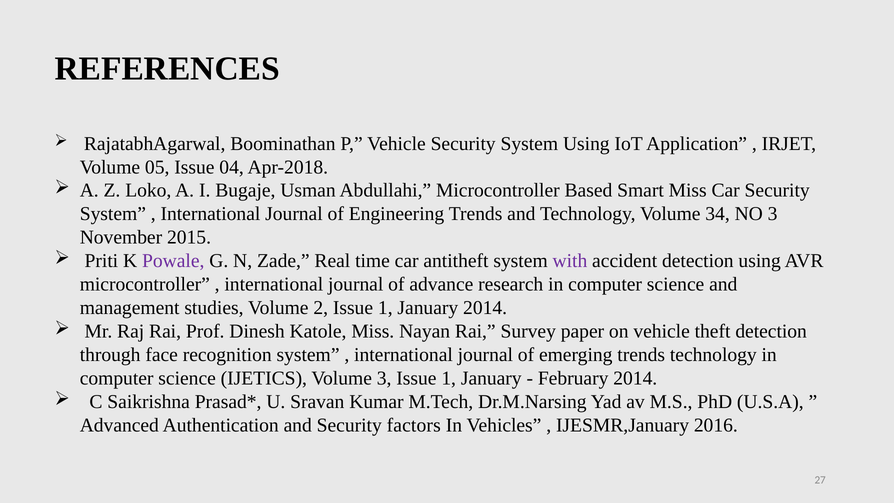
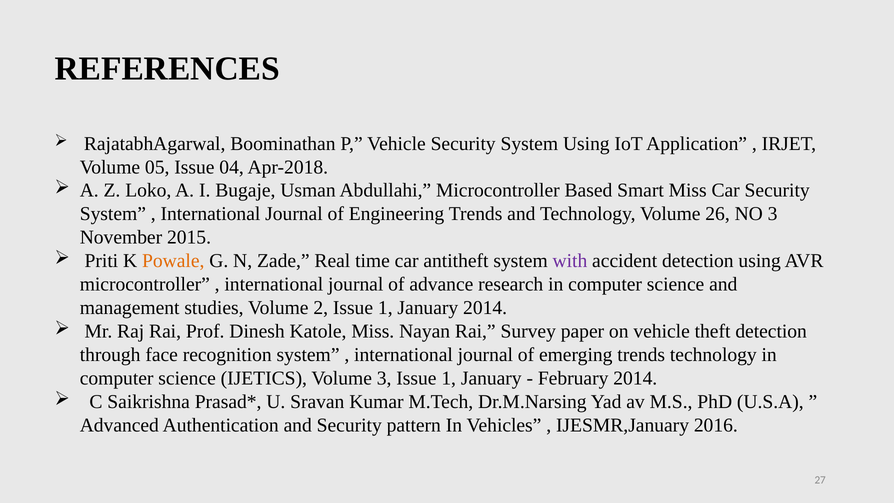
34: 34 -> 26 (718, 214)
Powale colour: purple -> orange (173, 261)
factors: factors -> pattern (414, 425)
